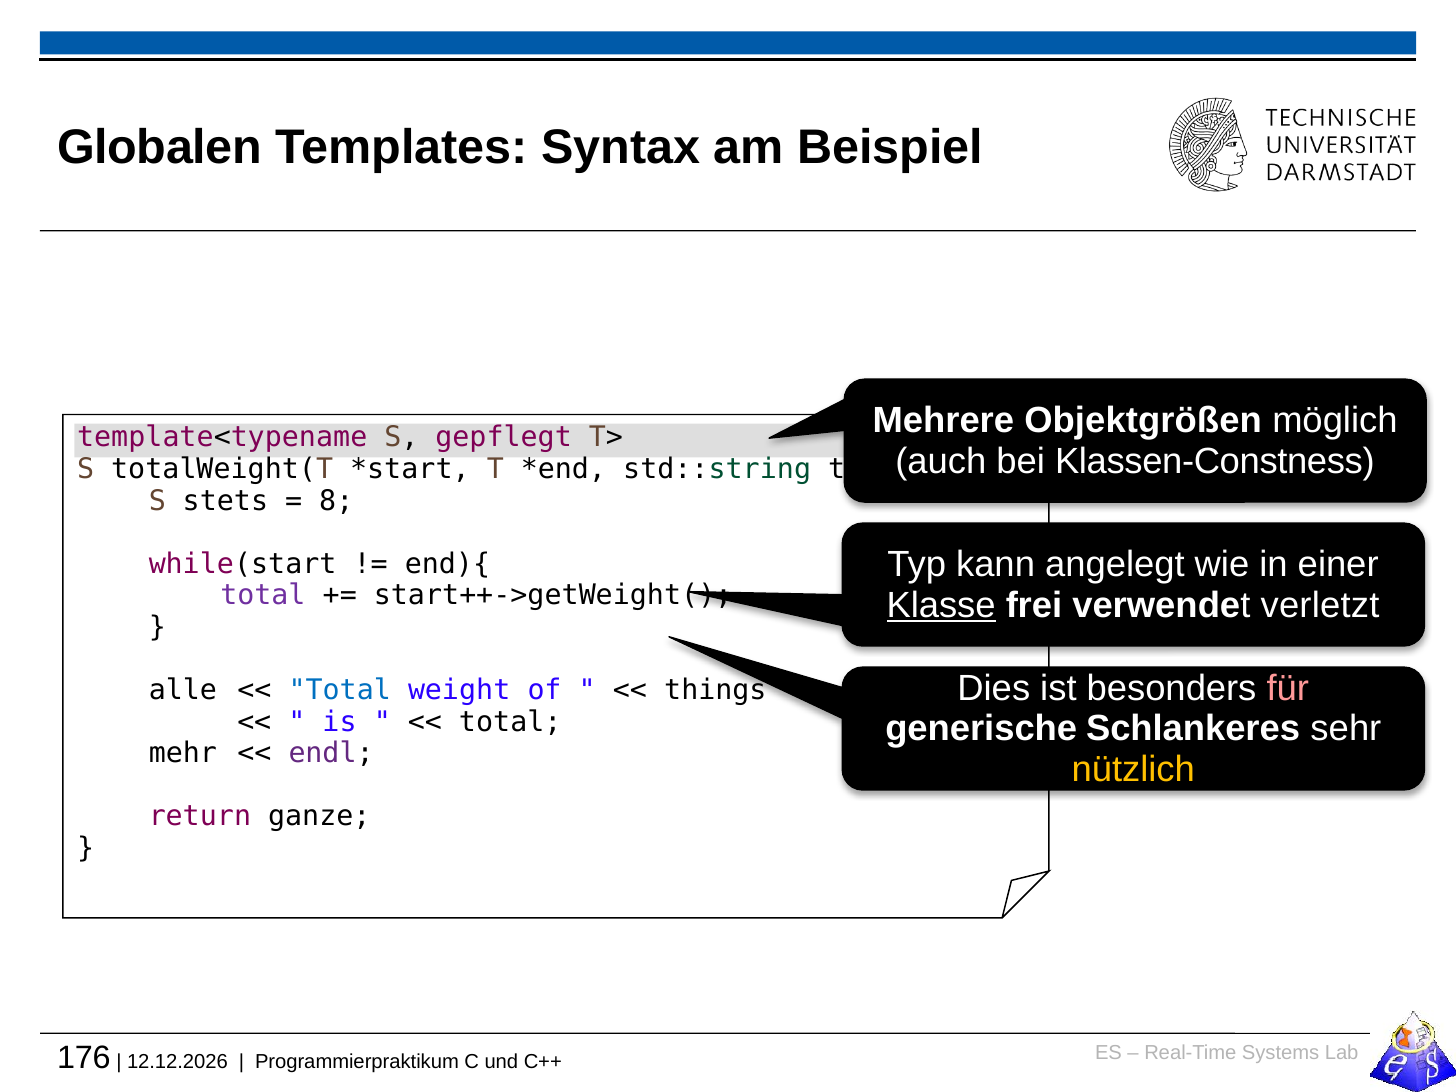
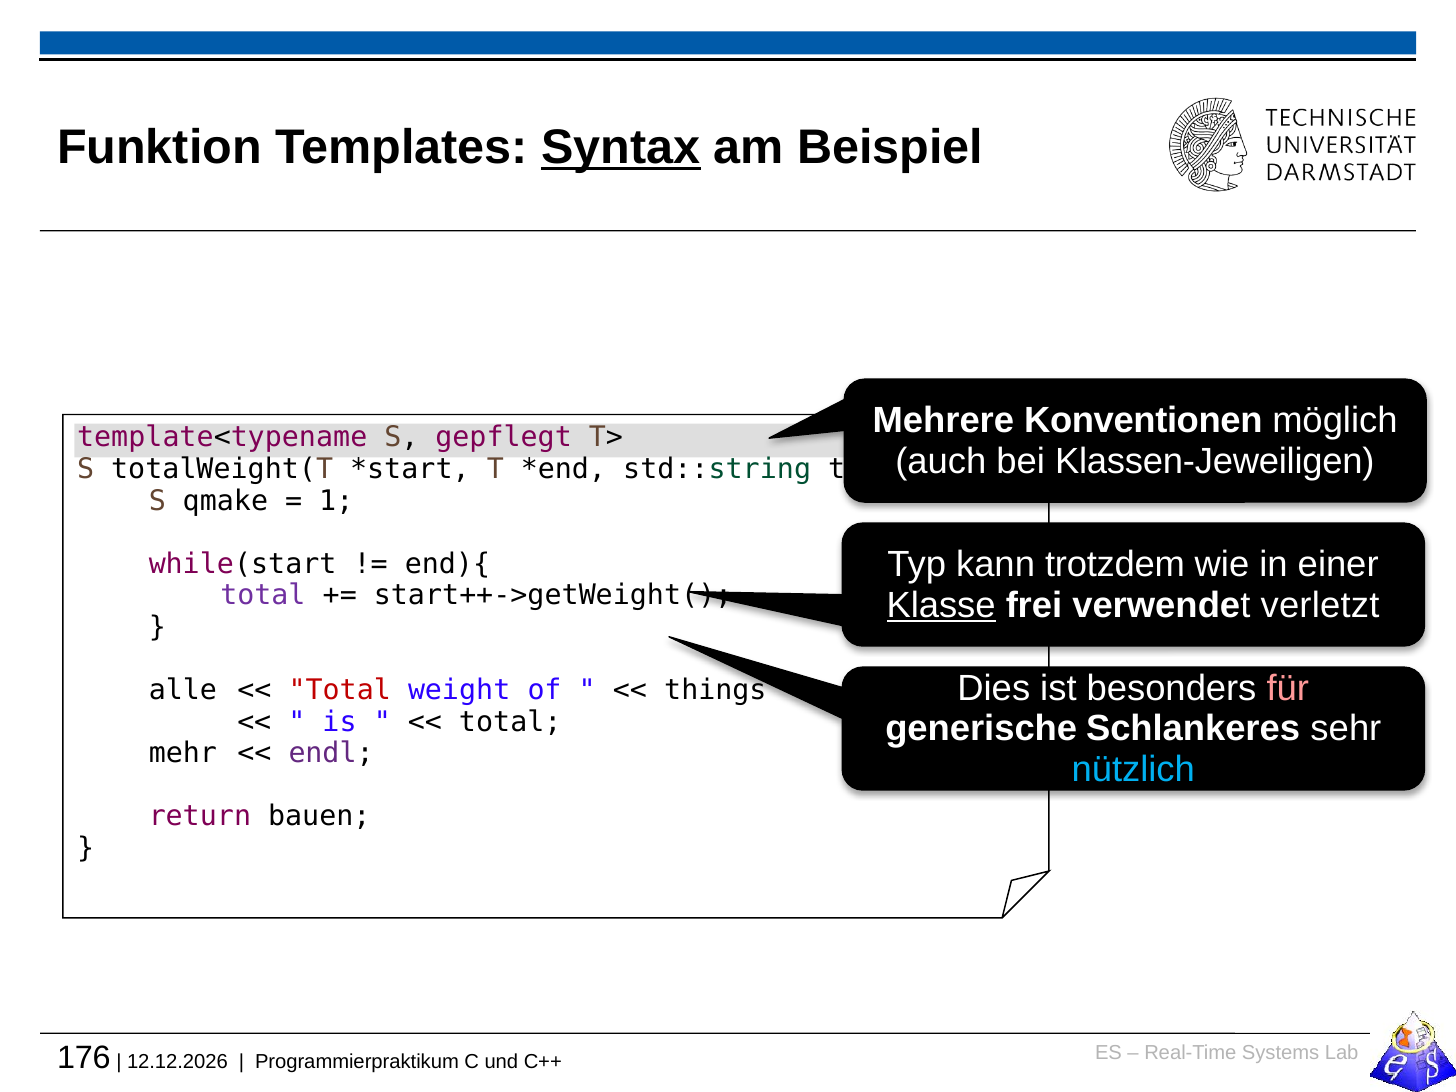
Globalen: Globalen -> Funktion (159, 148)
Syntax underline: none -> present (621, 148)
Objektgrößen: Objektgrößen -> Konventionen (1143, 420)
Klassen-Constness: Klassen-Constness -> Klassen-Jeweiligen (1215, 461)
stets: stets -> qmake (225, 501)
8: 8 -> 1 (336, 501)
angelegt: angelegt -> trotzdem (1115, 564)
Total colour: blue -> red (340, 690)
nützlich colour: yellow -> light blue (1133, 769)
ganze: ganze -> bauen (319, 817)
